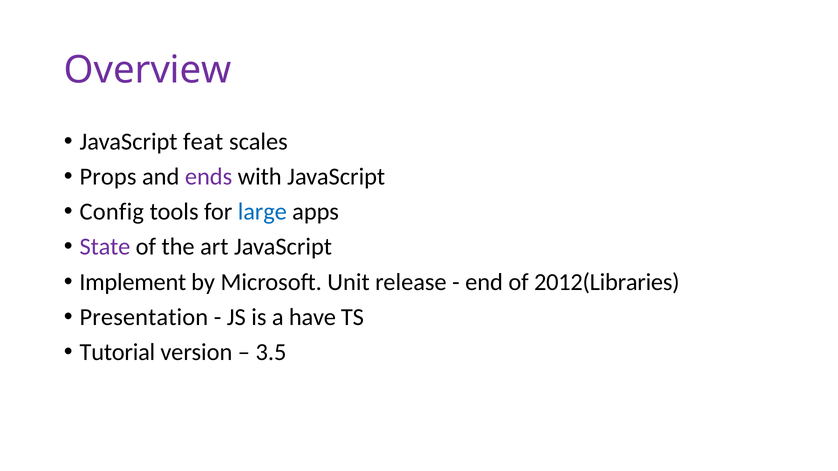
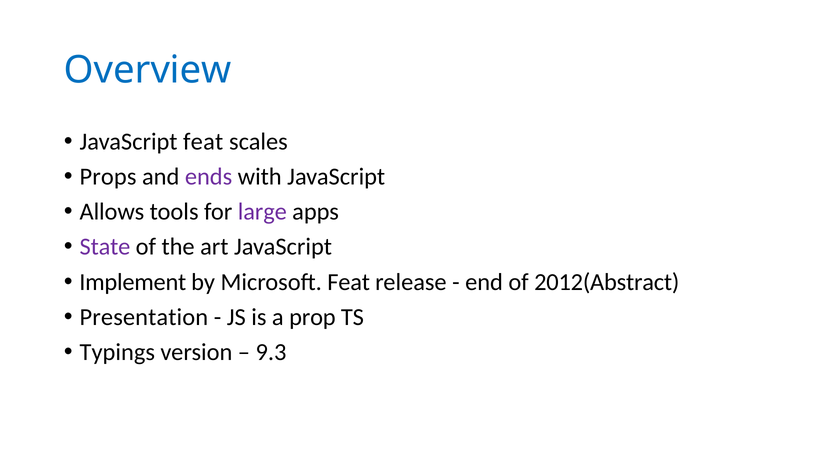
Overview colour: purple -> blue (148, 70)
Config: Config -> Allows (112, 212)
large colour: blue -> purple (262, 212)
Microsoft Unit: Unit -> Feat (349, 282)
2012(Libraries: 2012(Libraries -> 2012(Abstract (607, 282)
have: have -> prop (312, 317)
Tutorial: Tutorial -> Typings (117, 353)
3.5: 3.5 -> 9.3 (271, 353)
